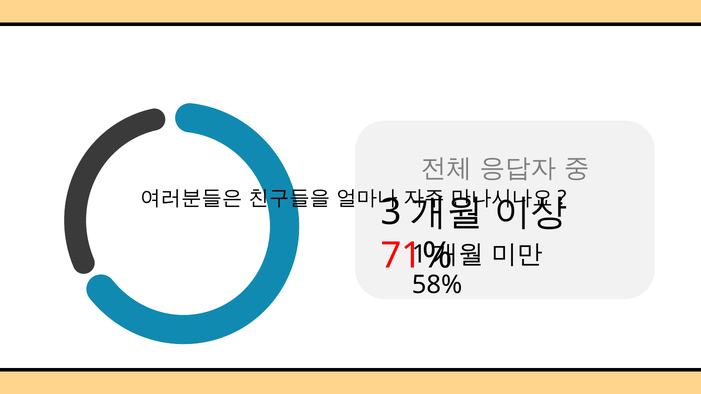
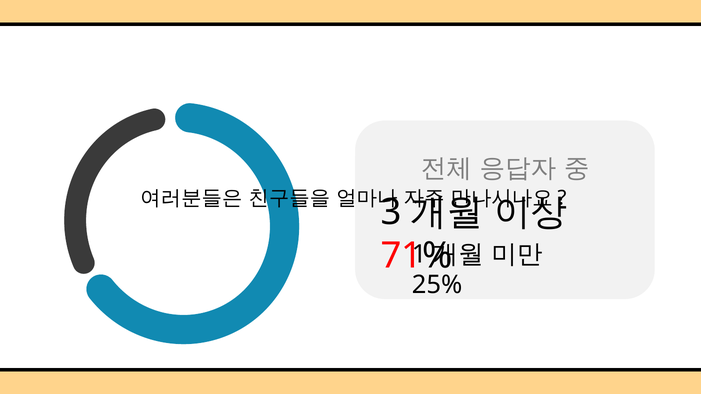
58%: 58% -> 25% (437, 285)
